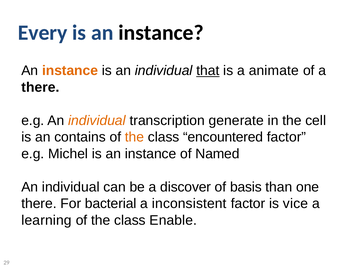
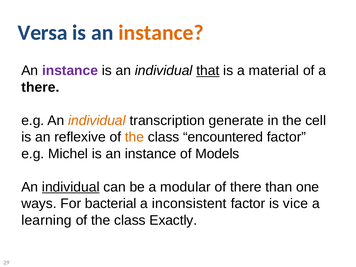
Every: Every -> Versa (43, 33)
instance colour: black -> orange (161, 33)
instance colour: orange -> purple (70, 71)
animate: animate -> material (274, 71)
contains: contains -> reflexive (80, 137)
Named: Named -> Models (217, 154)
individual underline: none -> present (71, 187)
discover: discover -> modular (186, 187)
of basis: basis -> there (246, 187)
there: there -> ways (39, 204)
Enable: Enable -> Exactly (173, 220)
